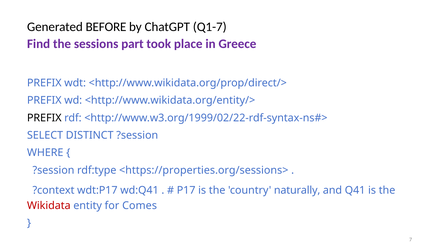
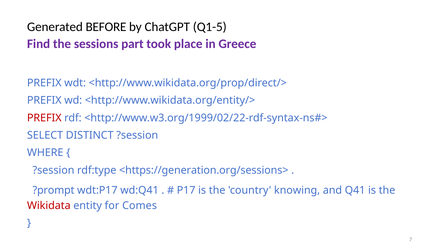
Q1-7: Q1-7 -> Q1-5 (210, 27)
PREFIX colour: black -> red (44, 118)
<https://properties.org/sessions>: <https://properties.org/sessions> -> <https://generation.org/sessions> (204, 170)
?context: ?context -> ?prompt (54, 190)
naturally: naturally -> knowing (297, 190)
